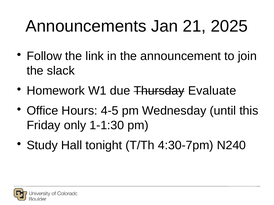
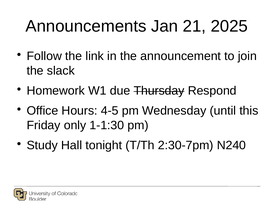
Evaluate: Evaluate -> Respond (212, 91)
4:30-7pm: 4:30-7pm -> 2:30-7pm (186, 146)
